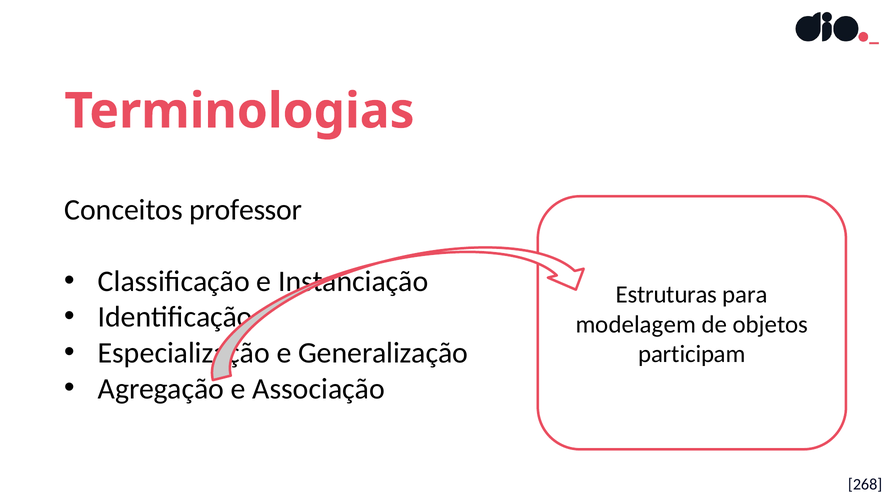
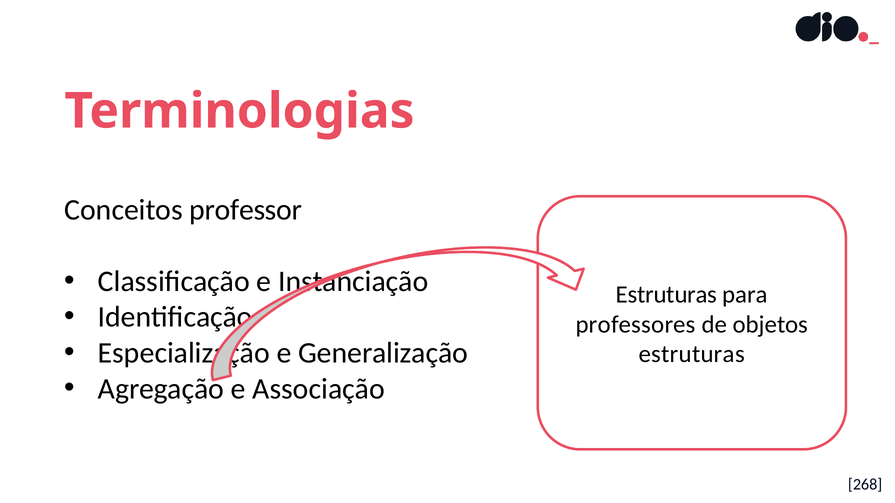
modelagem: modelagem -> professores (636, 325)
participam: participam -> estruturas (692, 355)
